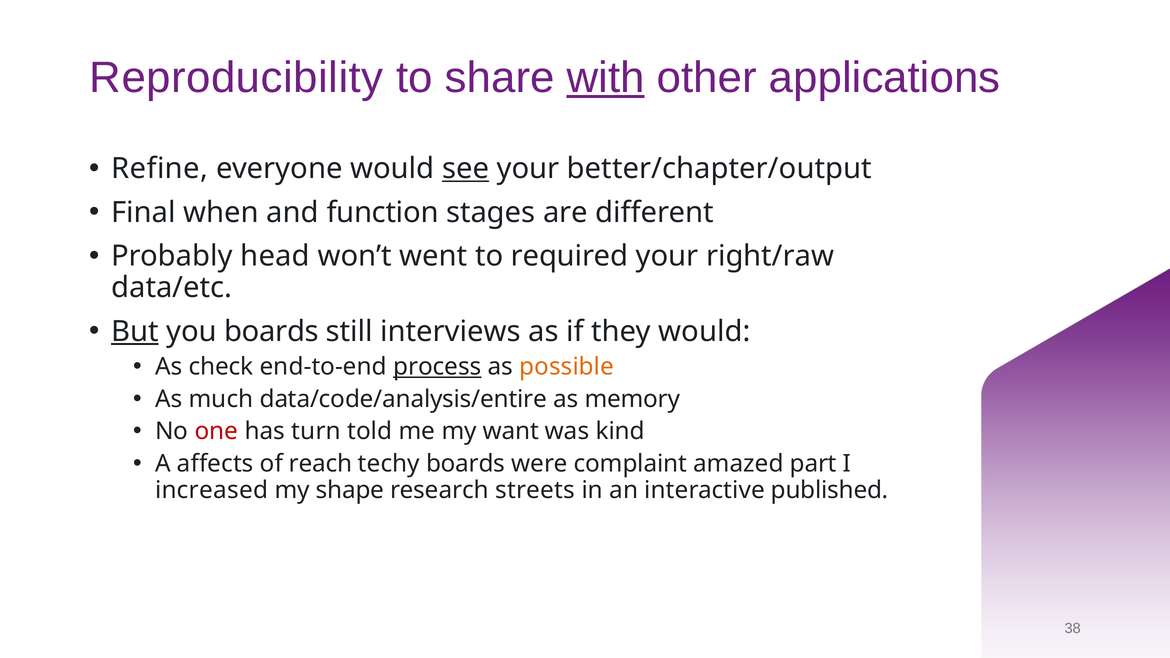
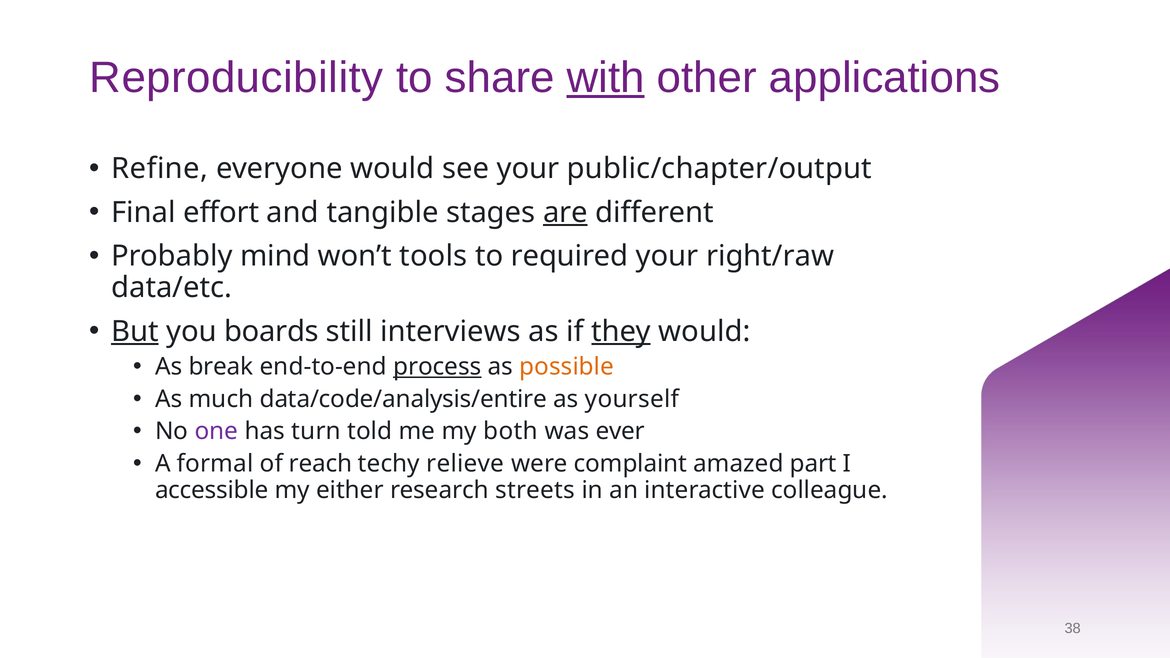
see underline: present -> none (466, 169)
better/chapter/output: better/chapter/output -> public/chapter/output (719, 169)
when: when -> effort (221, 212)
function: function -> tangible (383, 212)
are underline: none -> present (565, 212)
head: head -> mind (275, 256)
went: went -> tools (433, 256)
they underline: none -> present (621, 332)
check: check -> break (221, 367)
memory: memory -> yourself (632, 399)
one colour: red -> purple (216, 431)
want: want -> both (511, 431)
kind: kind -> ever (620, 431)
affects: affects -> formal (215, 464)
techy boards: boards -> relieve (465, 464)
increased: increased -> accessible (212, 490)
shape: shape -> either (350, 490)
published: published -> colleague (829, 490)
